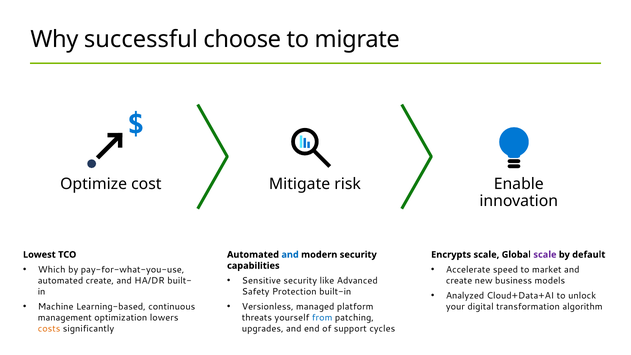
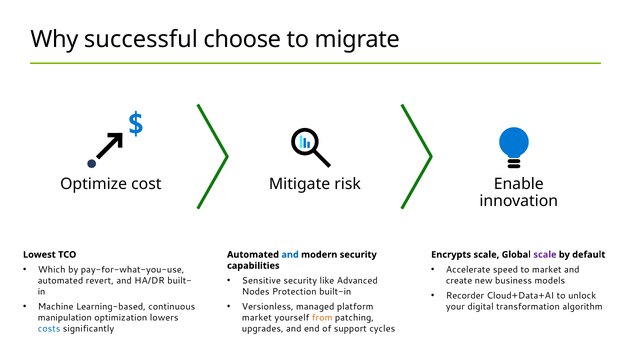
automated create: create -> revert (100, 281)
Safety: Safety -> Nodes (256, 292)
Analyzed: Analyzed -> Recorder (465, 296)
management: management -> manipulation (65, 318)
threats: threats -> market (257, 318)
from colour: blue -> orange (322, 318)
costs colour: orange -> blue (49, 329)
